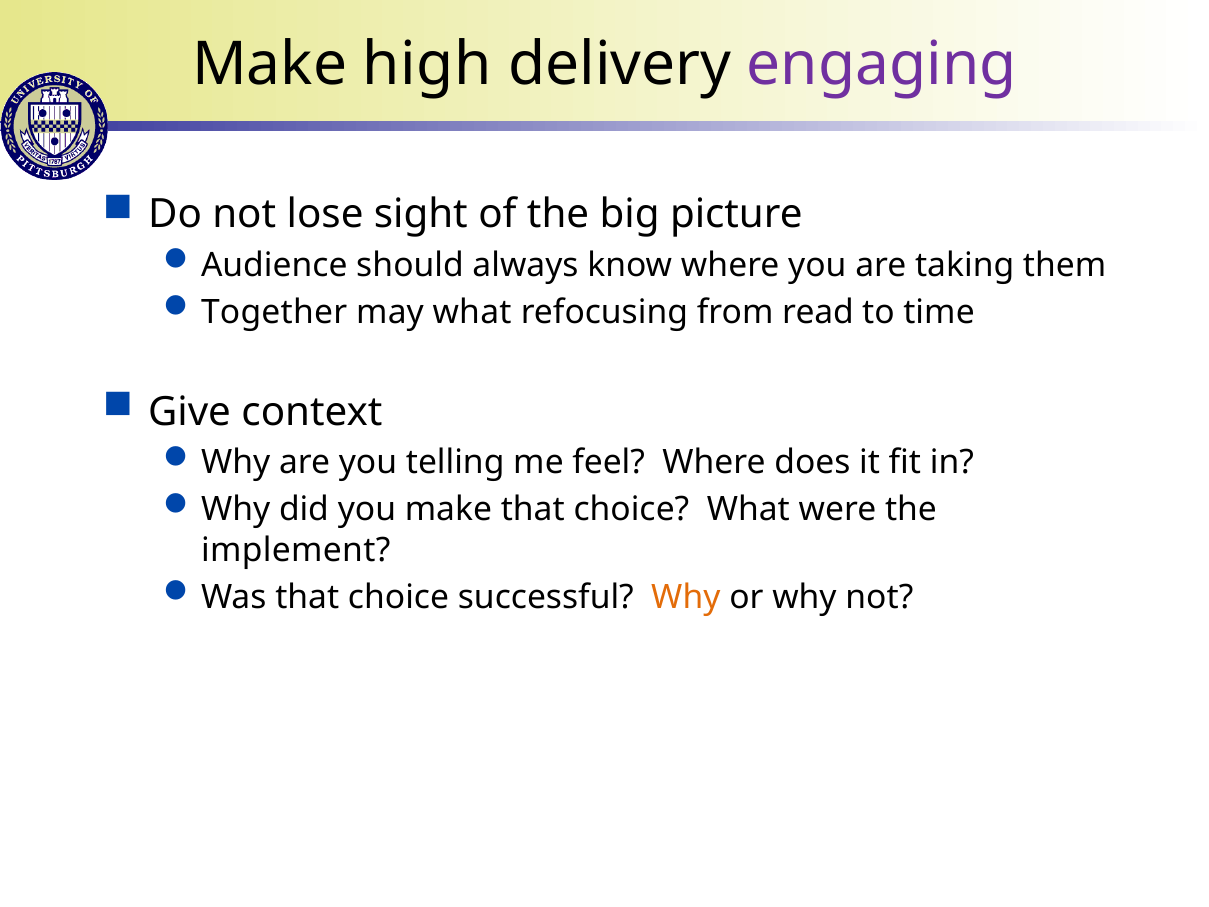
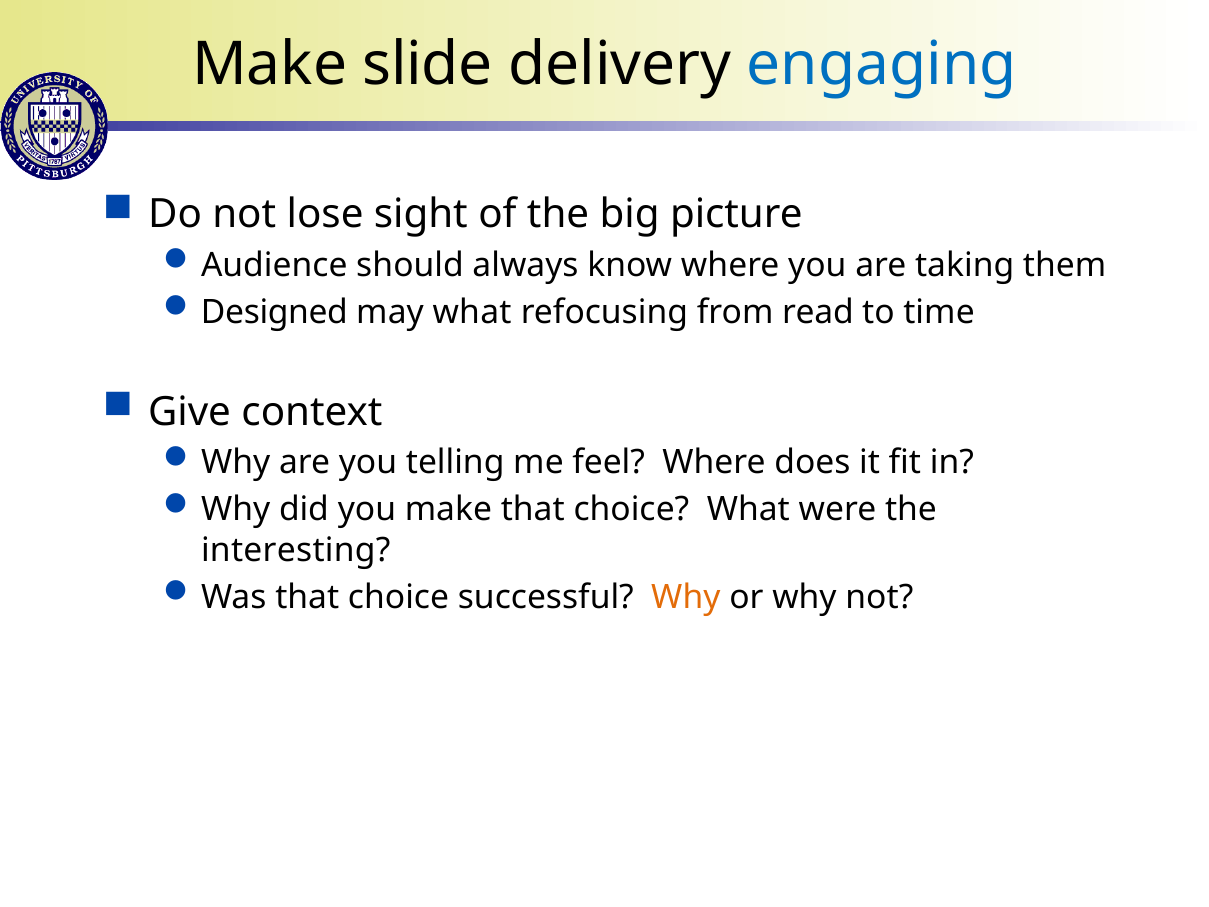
high: high -> slide (428, 65)
engaging colour: purple -> blue (882, 65)
Together: Together -> Designed (274, 312)
implement: implement -> interesting (296, 550)
